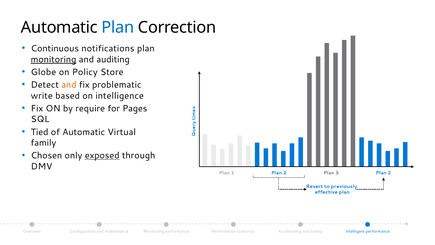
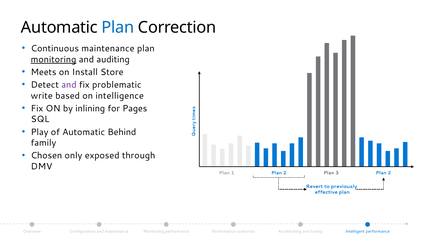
Continuous notifications: notifications -> maintenance (108, 48)
Globe: Globe -> Meets (44, 72)
Policy: Policy -> Install (85, 72)
and colour: orange -> purple (69, 85)
require: require -> inlining (90, 108)
Tied: Tied -> Play (40, 132)
Virtual: Virtual -> Behind (122, 132)
exposed underline: present -> none (102, 155)
